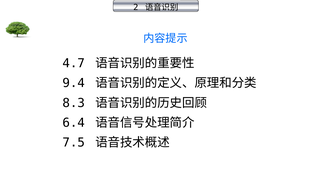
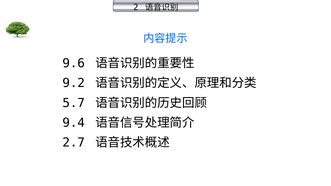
4.7: 4.7 -> 9.6 (74, 63)
9.4: 9.4 -> 9.2 (74, 83)
8.3: 8.3 -> 5.7 (74, 103)
6.4: 6.4 -> 9.4 (74, 123)
7.5: 7.5 -> 2.7 (74, 143)
